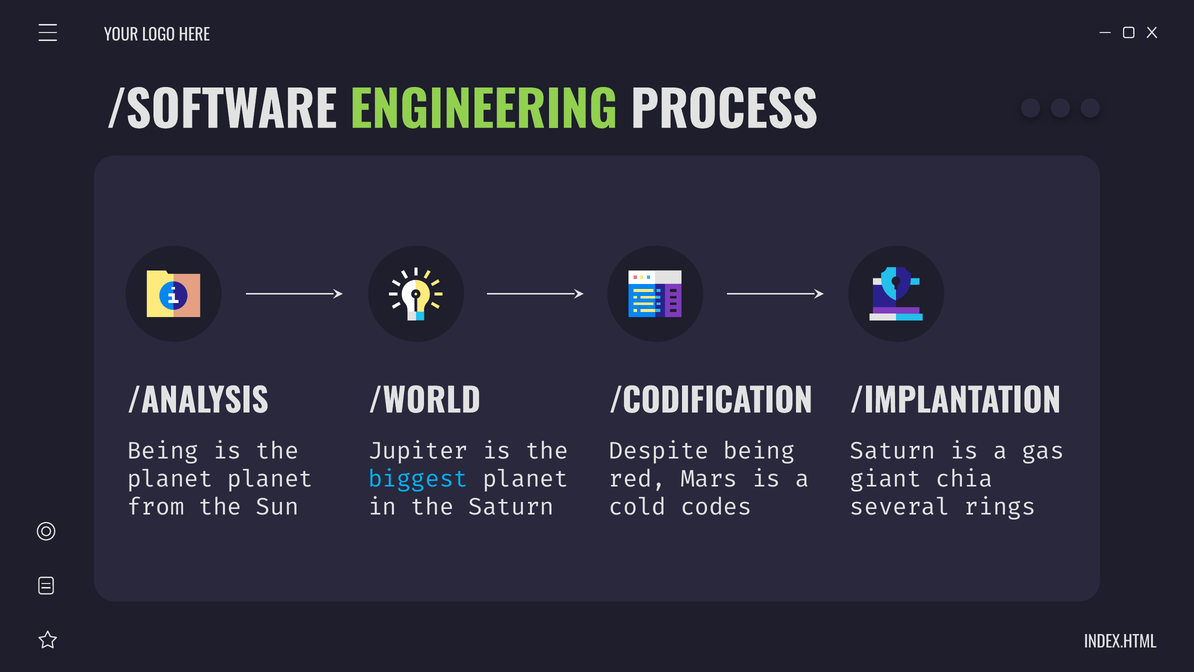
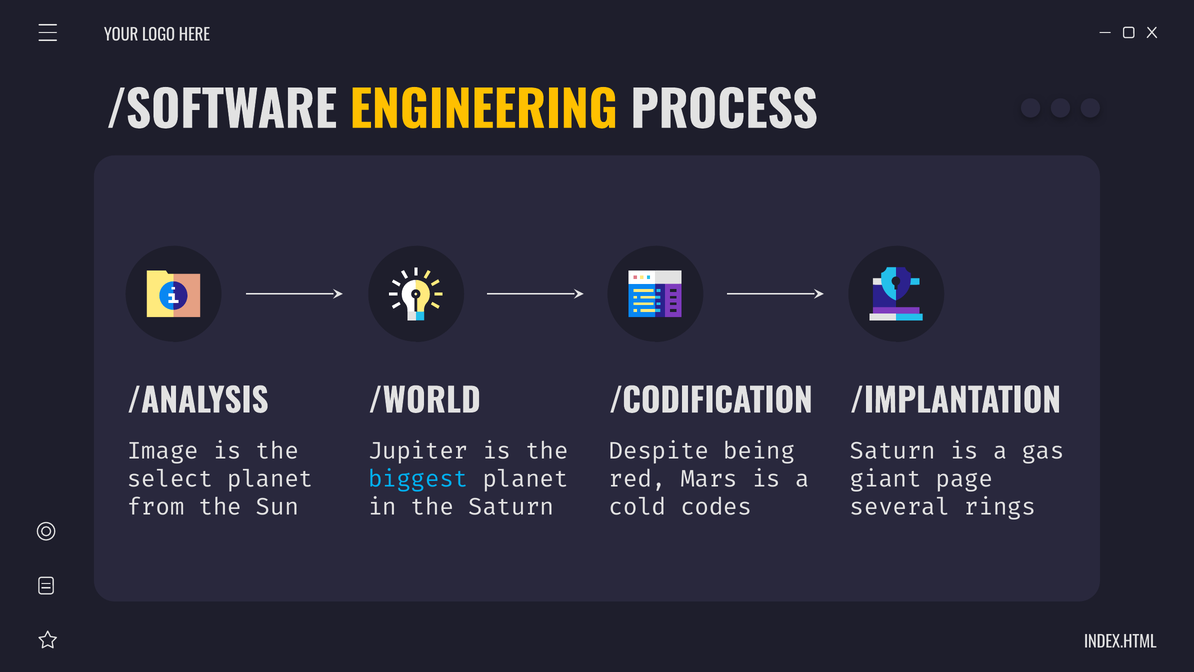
ENGINEERING colour: light green -> yellow (484, 111)
Being: Being -> Image (163, 451)
planet: planet -> select (170, 479)
chia: chia -> page (964, 479)
